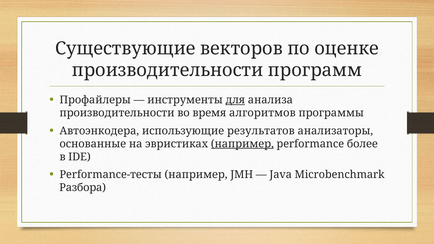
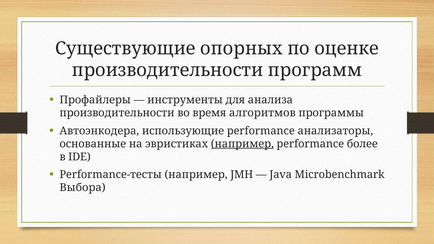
векторов: векторов -> опорных (241, 49)
для underline: present -> none (235, 100)
использующие результатов: результатов -> performance (261, 131)
Разбора: Разбора -> Выбора (83, 188)
